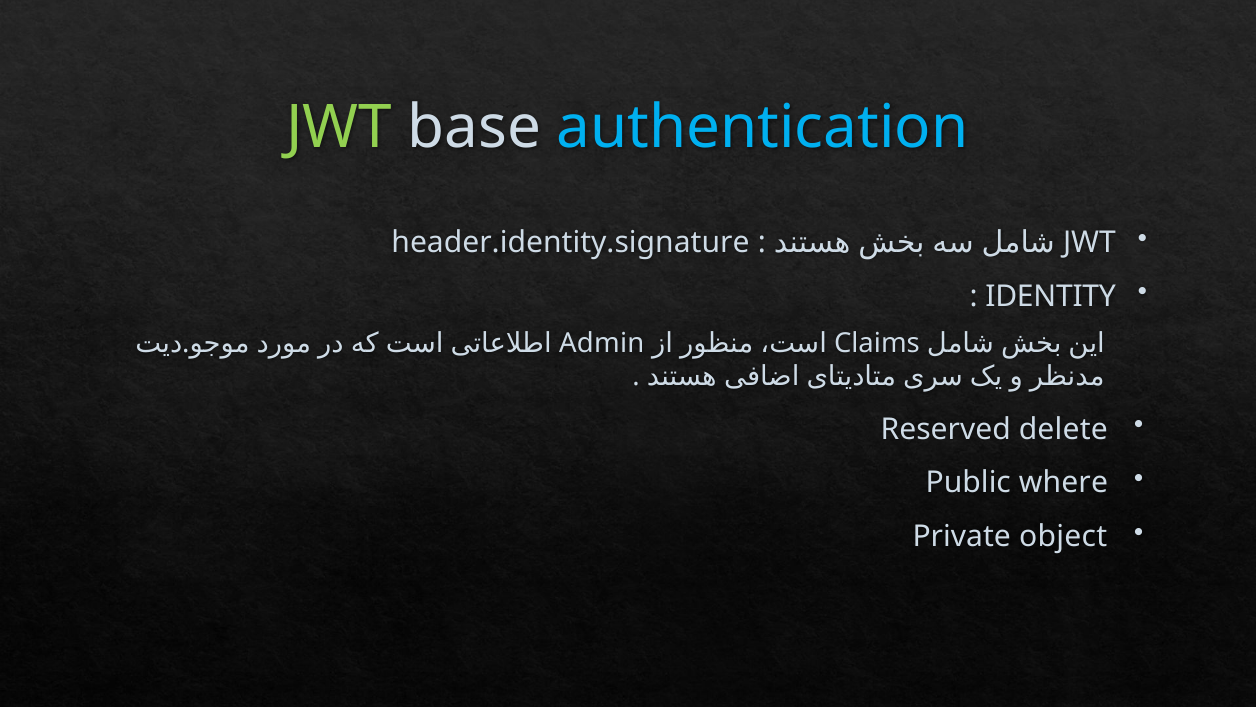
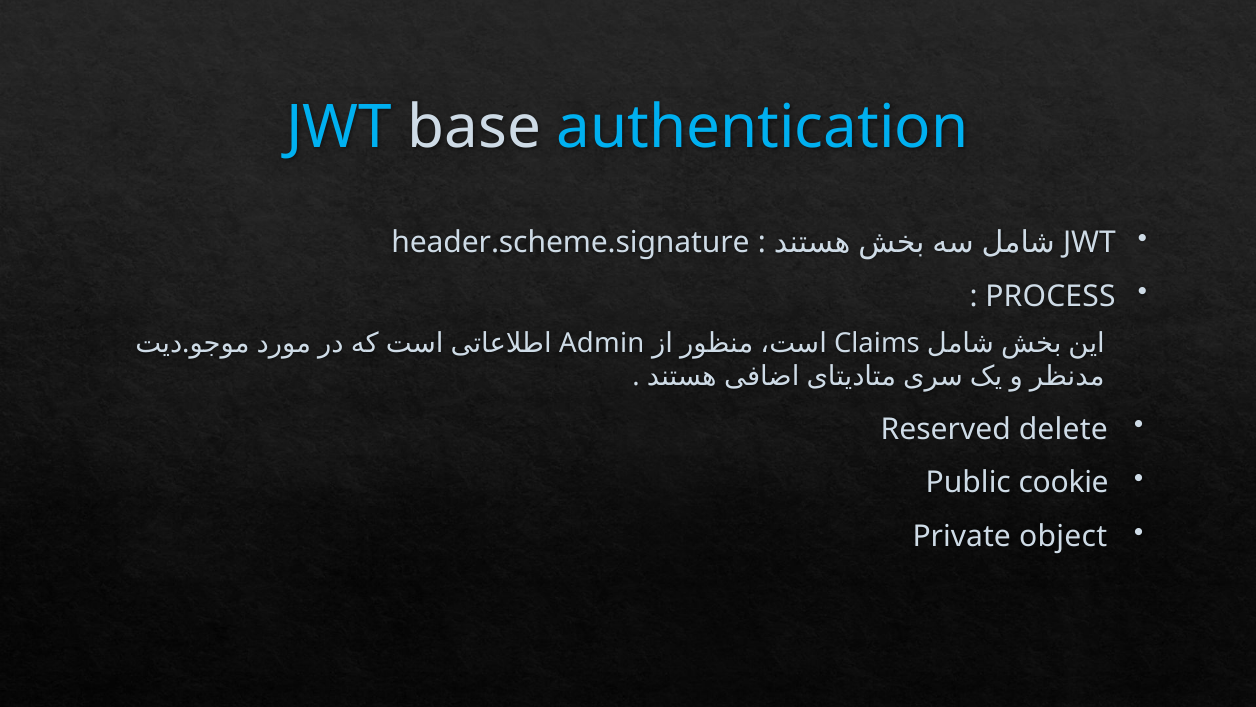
JWT colour: light green -> light blue (339, 127)
header.identity.signature: header.identity.signature -> header.scheme.signature (571, 242)
IDENTITY: IDENTITY -> PROCESS (1050, 296)
where: where -> cookie (1064, 482)
